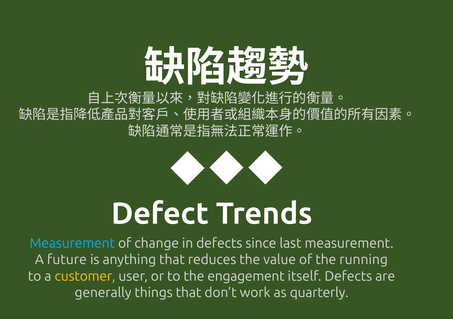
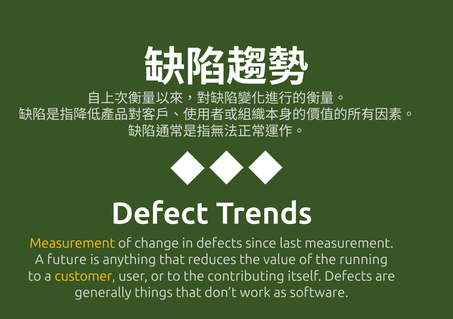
Measurement colour: light blue -> yellow (72, 244)
engagement: engagement -> contributing (246, 276)
quarterly: quarterly -> software (319, 293)
